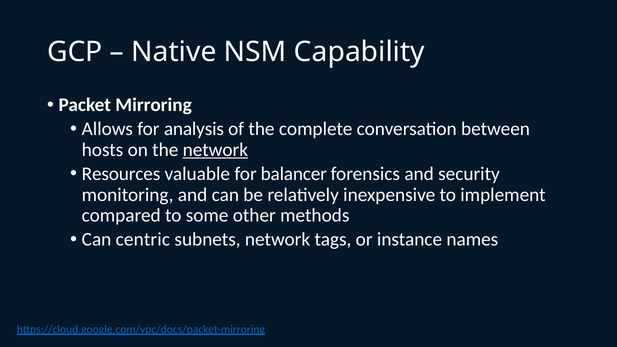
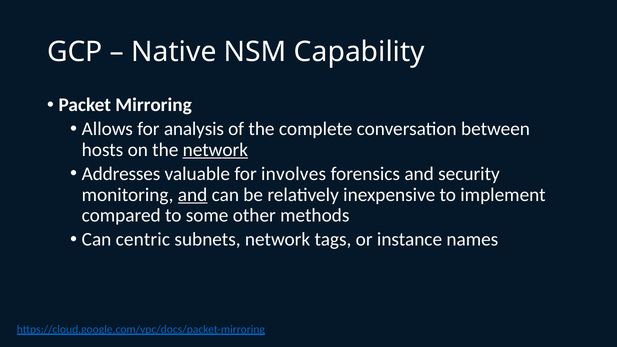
Resources: Resources -> Addresses (121, 174)
balancer: balancer -> involves (294, 174)
and underline: none -> present (193, 195)
